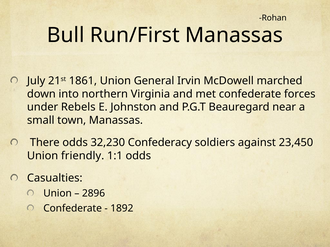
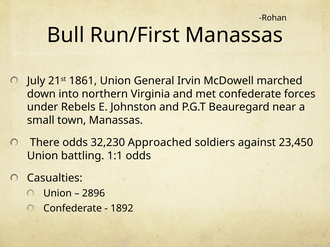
Confederacy: Confederacy -> Approached (160, 143)
friendly: friendly -> battling (83, 156)
